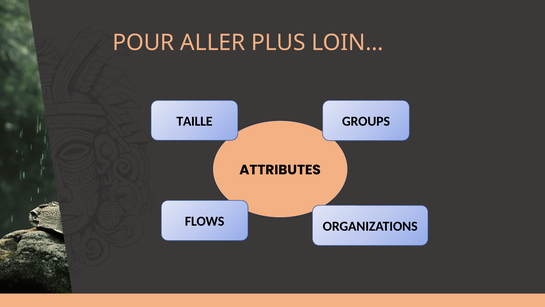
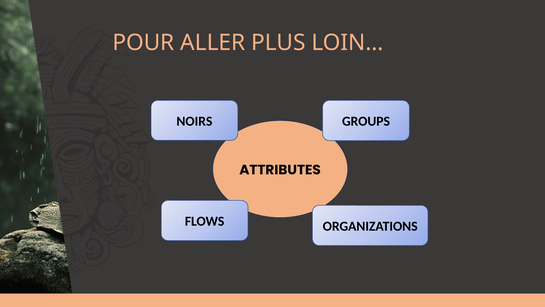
TAILLE: TAILLE -> NOIRS (194, 121)
